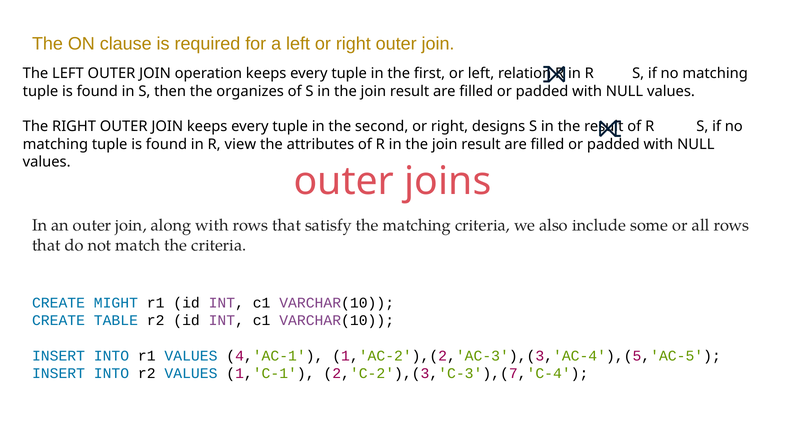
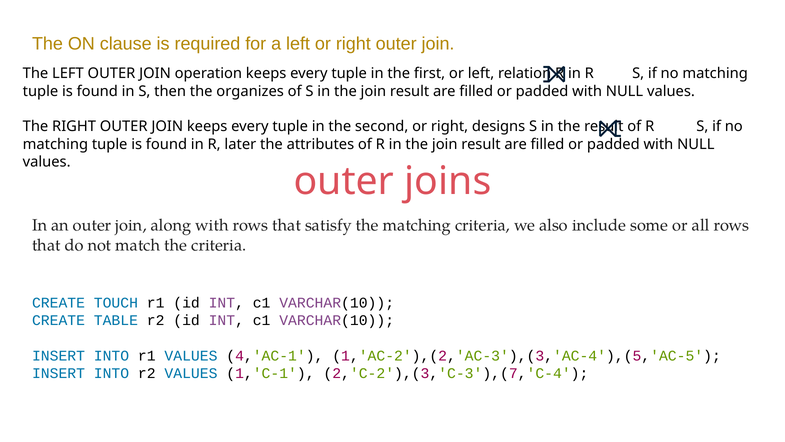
view: view -> later (240, 144)
MIGHT: MIGHT -> TOUCH (116, 302)
